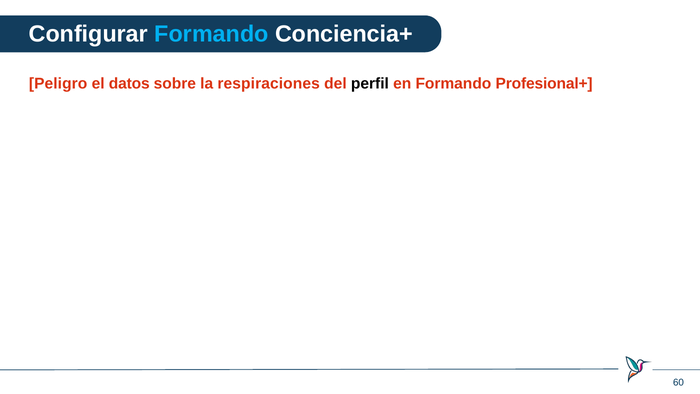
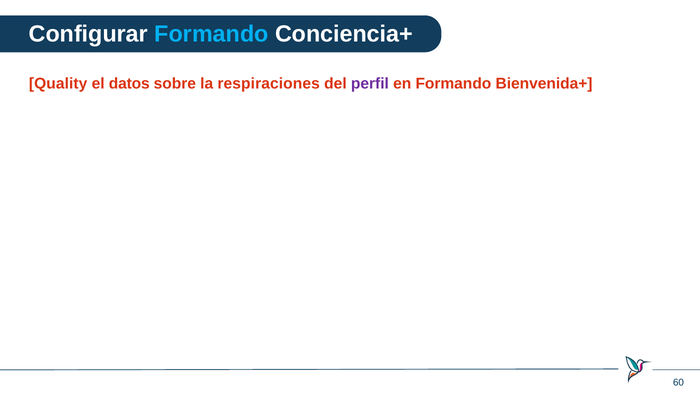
Peligro: Peligro -> Quality (58, 84)
perfil colour: black -> purple (370, 84)
Profesional+: Profesional+ -> Bienvenida+ (544, 84)
